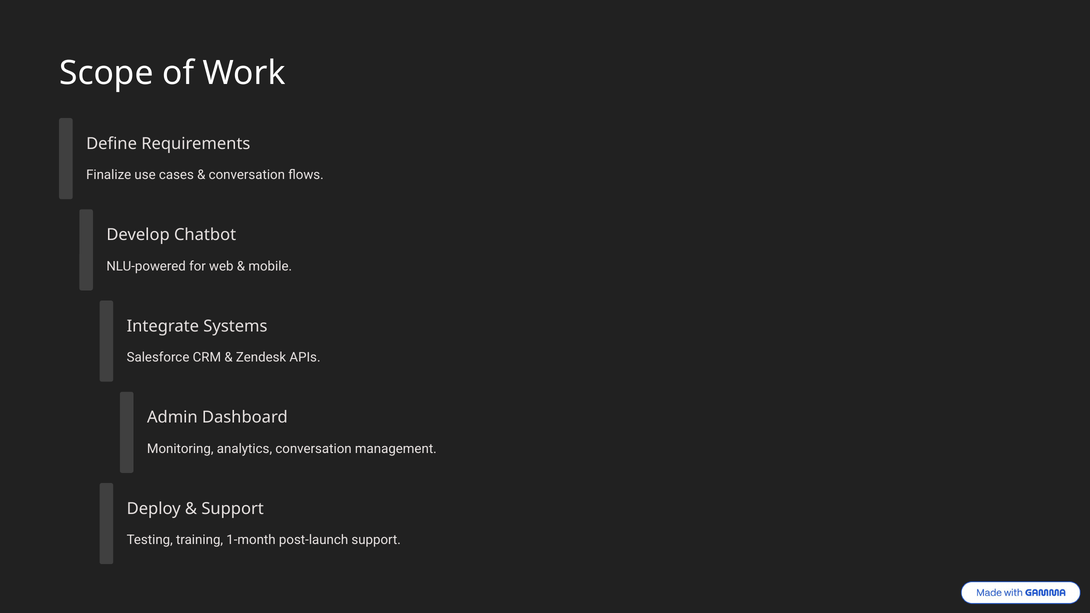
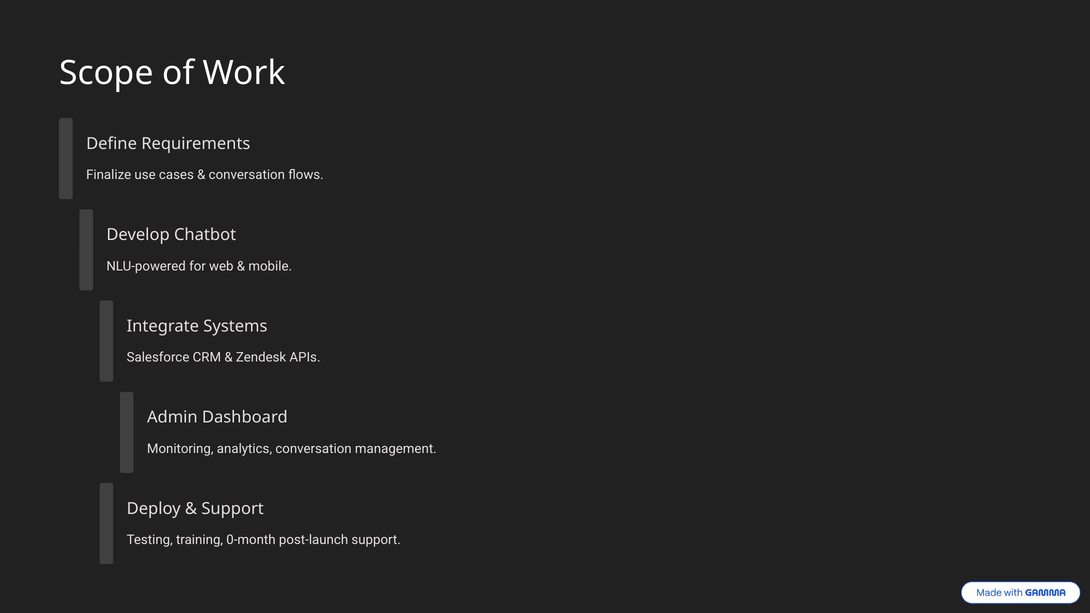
1-month: 1-month -> 0-month (251, 540)
